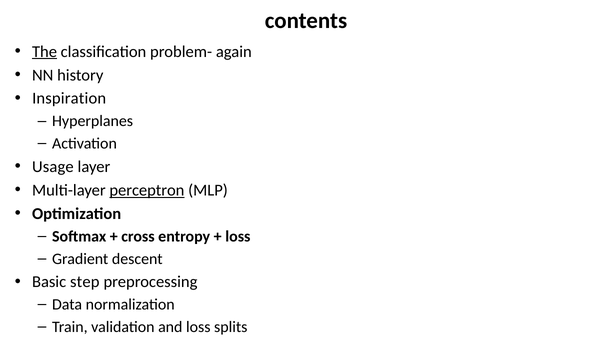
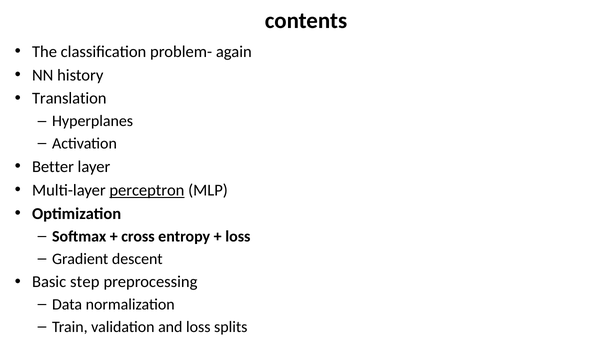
The underline: present -> none (44, 52)
Inspiration: Inspiration -> Translation (69, 99)
Usage: Usage -> Better (53, 167)
